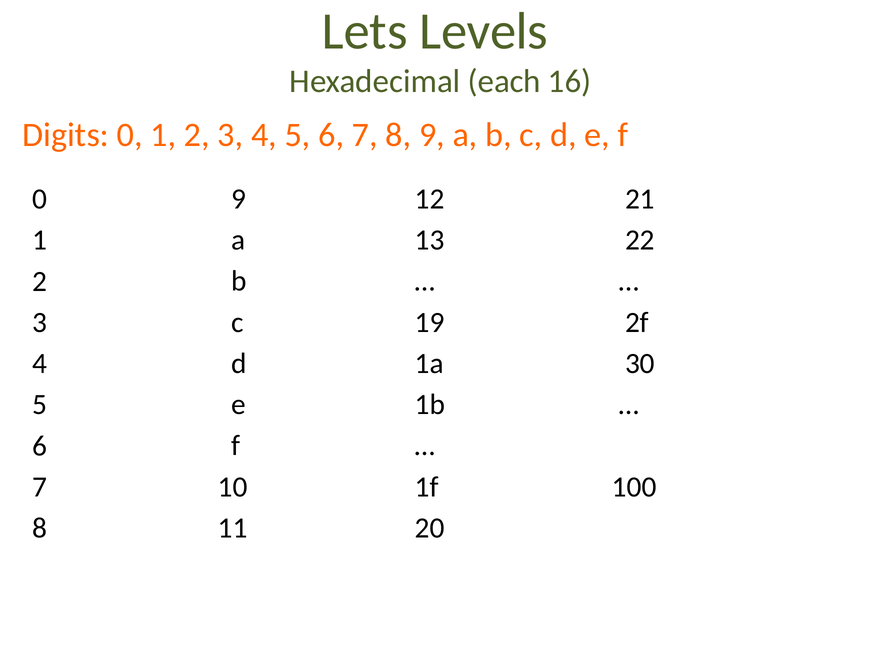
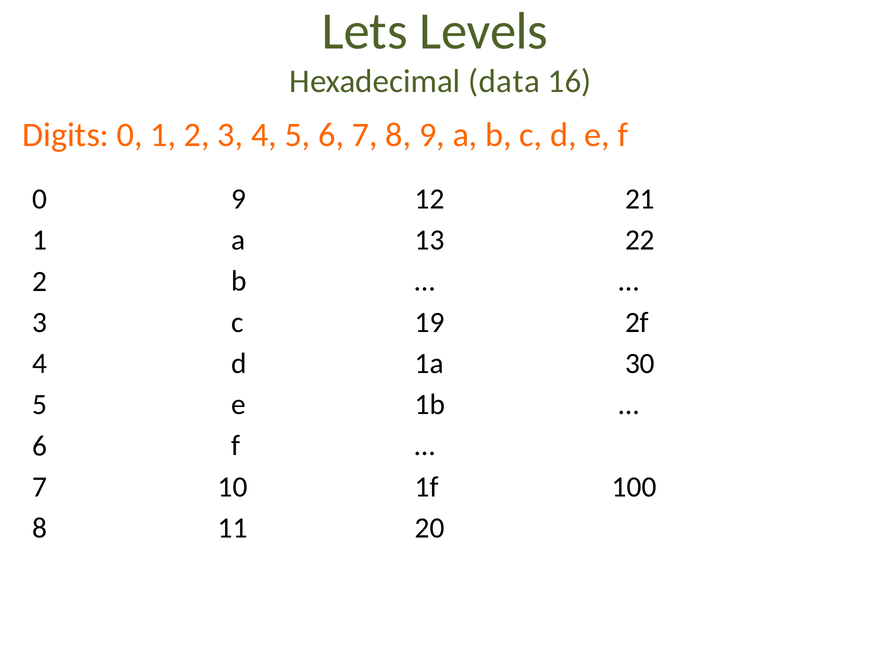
each: each -> data (504, 81)
